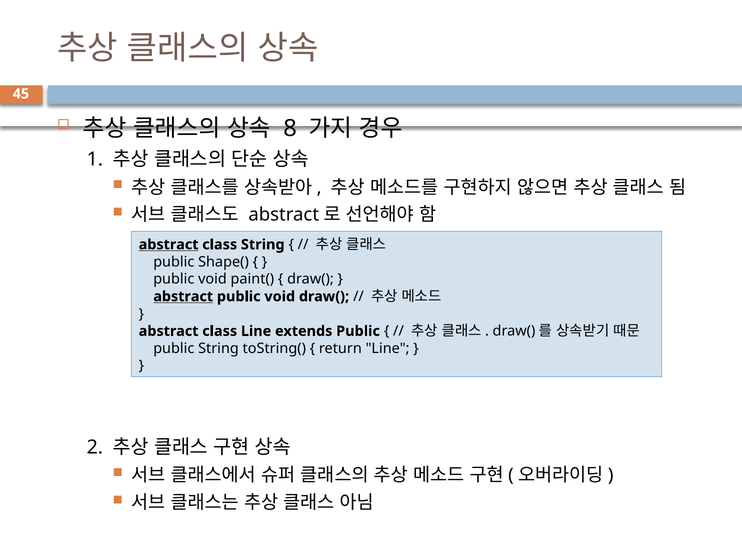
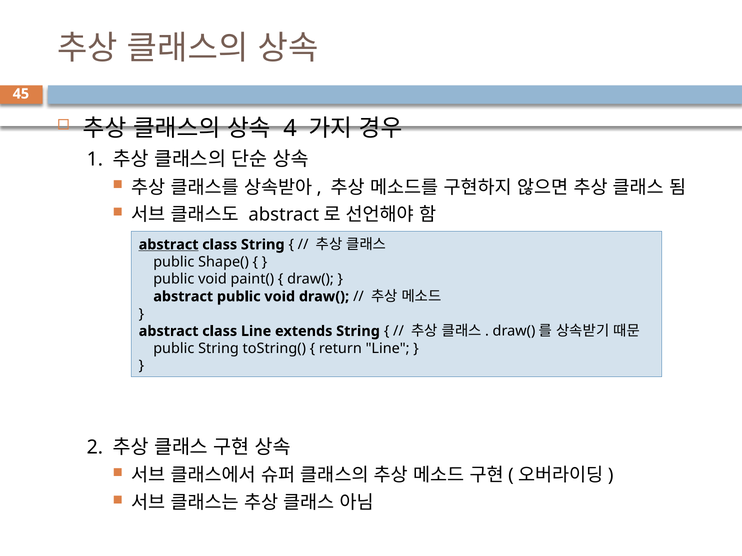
8: 8 -> 4 (290, 128)
abstract underline: present -> none (183, 297)
extends Public: Public -> String (358, 331)
